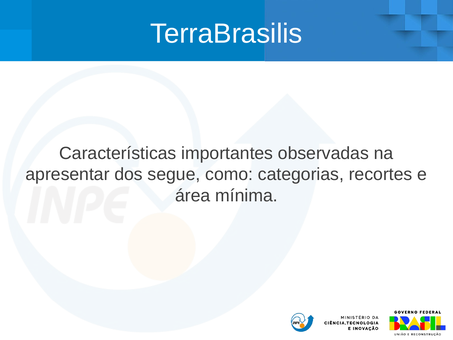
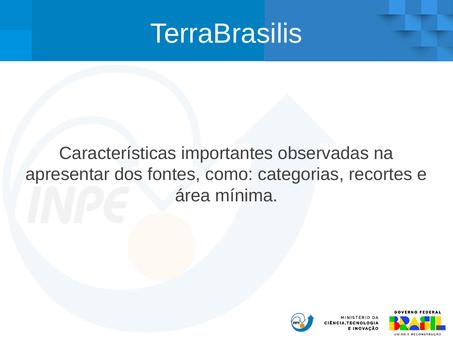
segue: segue -> fontes (174, 174)
